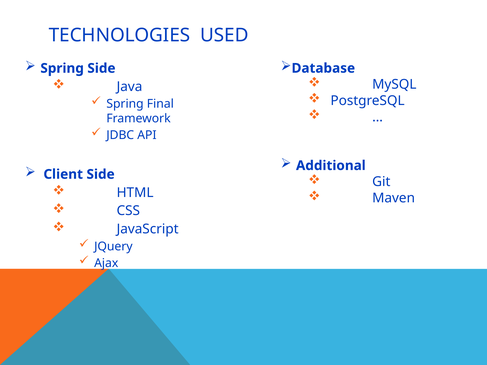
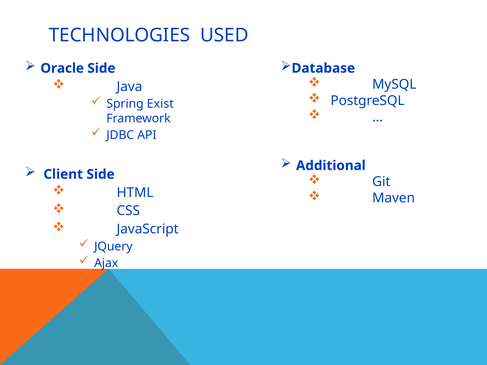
Spring: Spring -> Oracle (62, 68)
Final: Final -> Exist (160, 104)
